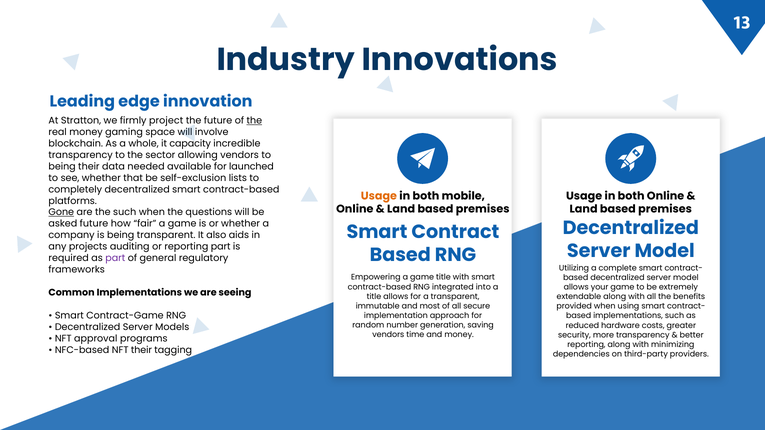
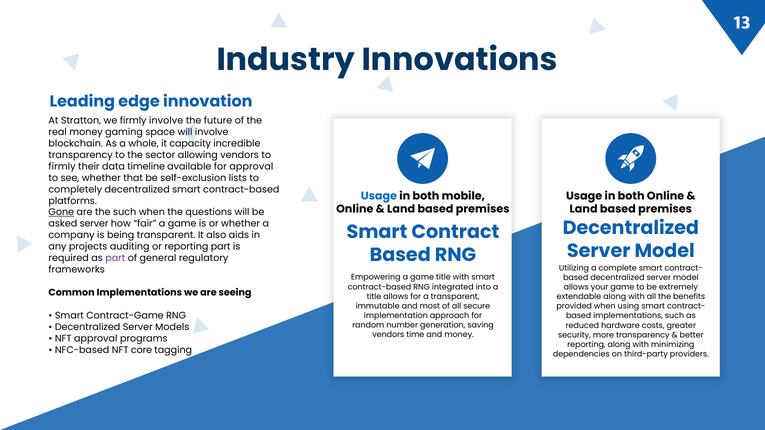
firmly project: project -> involve (166, 121)
the underline: present -> none (254, 121)
being: being -> firmly (62, 167)
needed: needed -> timeline (146, 167)
for launched: launched -> approval (251, 167)
Usage colour: orange -> blue (379, 196)
asked future: future -> server (94, 224)
NFT their: their -> core (141, 350)
